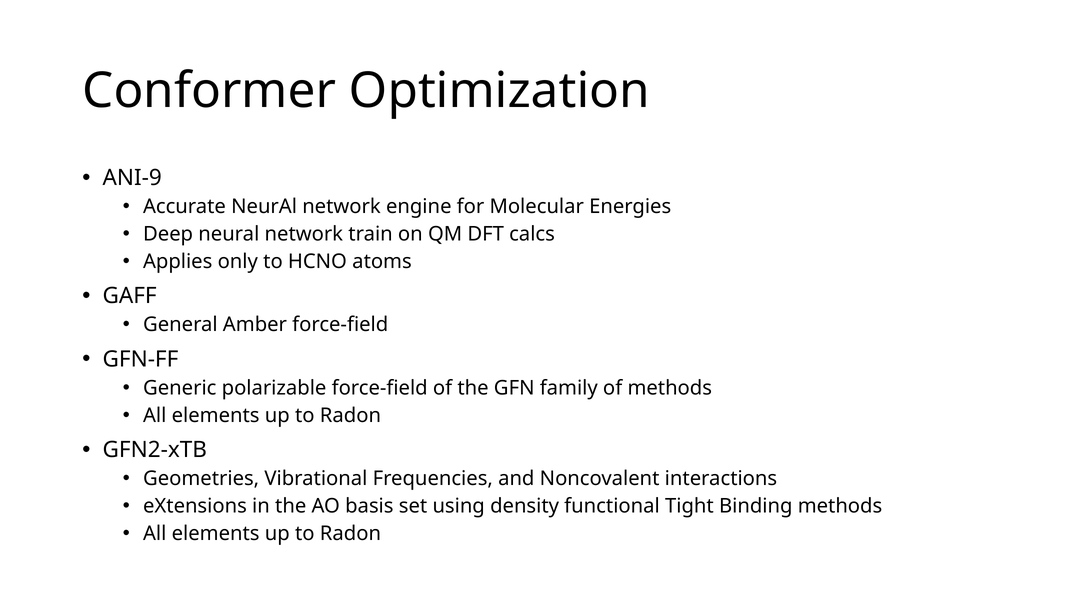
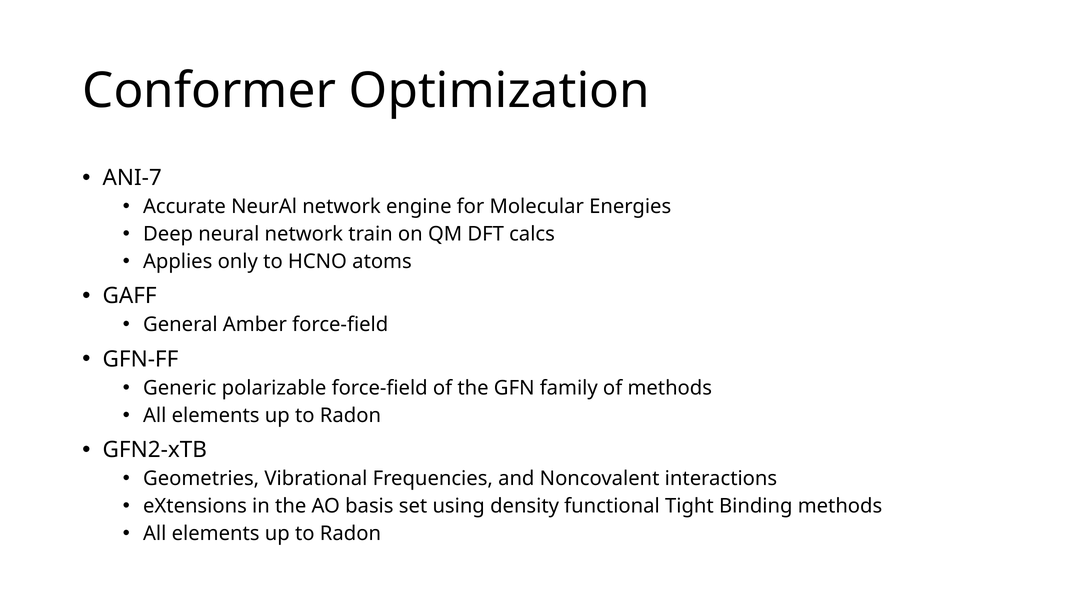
ANI-9: ANI-9 -> ANI-7 (132, 178)
